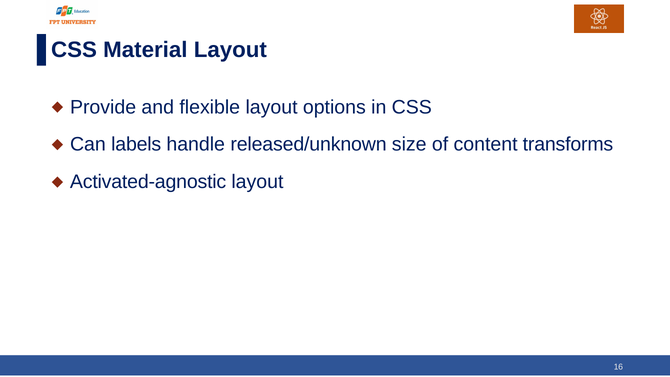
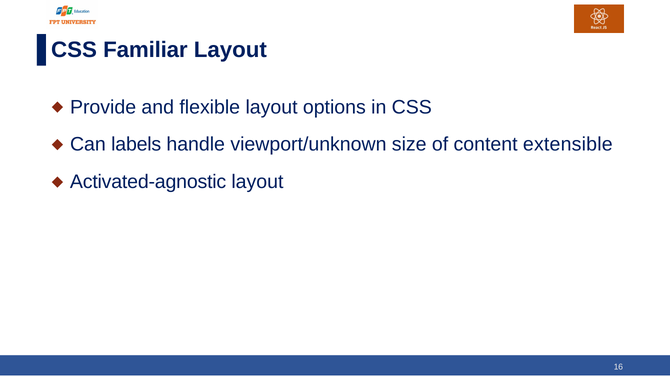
Material: Material -> Familiar (145, 50)
released/unknown: released/unknown -> viewport/unknown (308, 144)
transforms: transforms -> extensible (568, 144)
